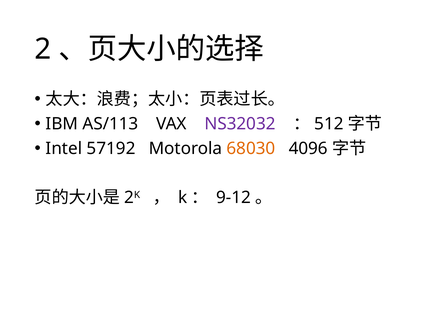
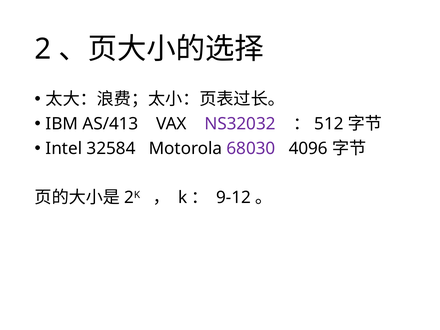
AS/113: AS/113 -> AS/413 (110, 124)
57192: 57192 -> 32584 (111, 148)
68030 colour: orange -> purple (251, 148)
